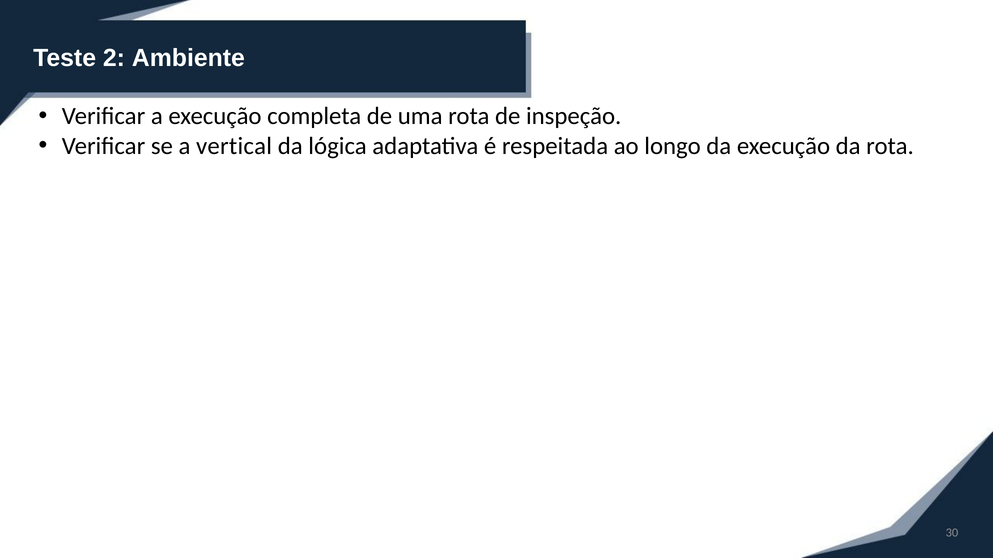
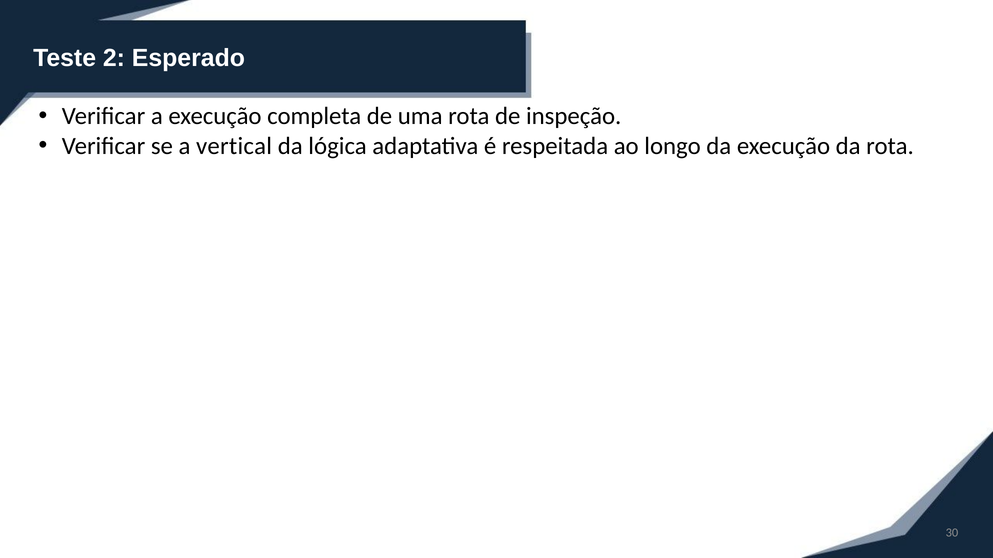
Ambiente: Ambiente -> Esperado (188, 58)
